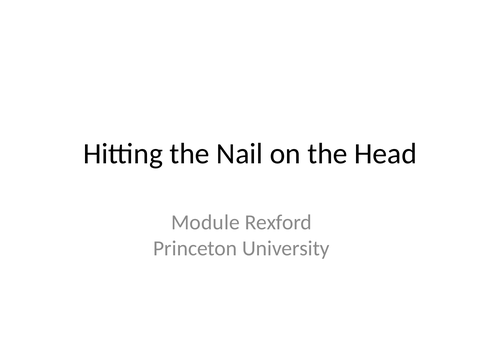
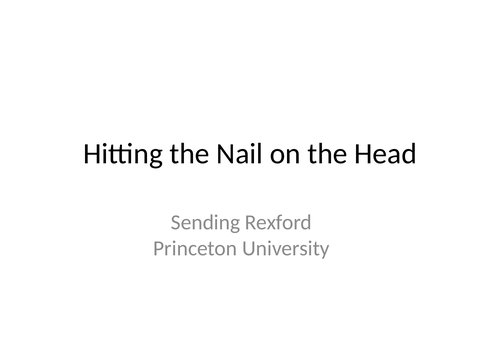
Module: Module -> Sending (206, 222)
